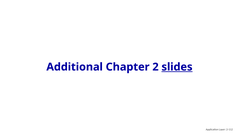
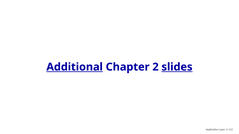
Additional underline: none -> present (75, 67)
